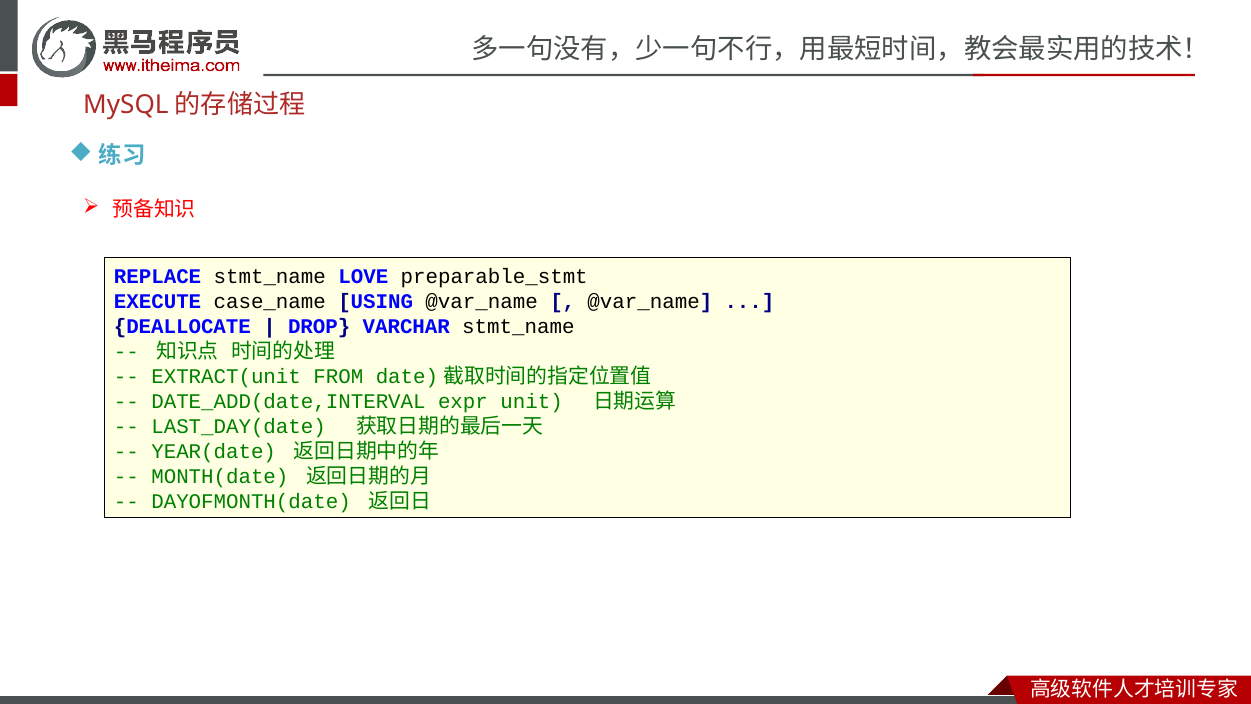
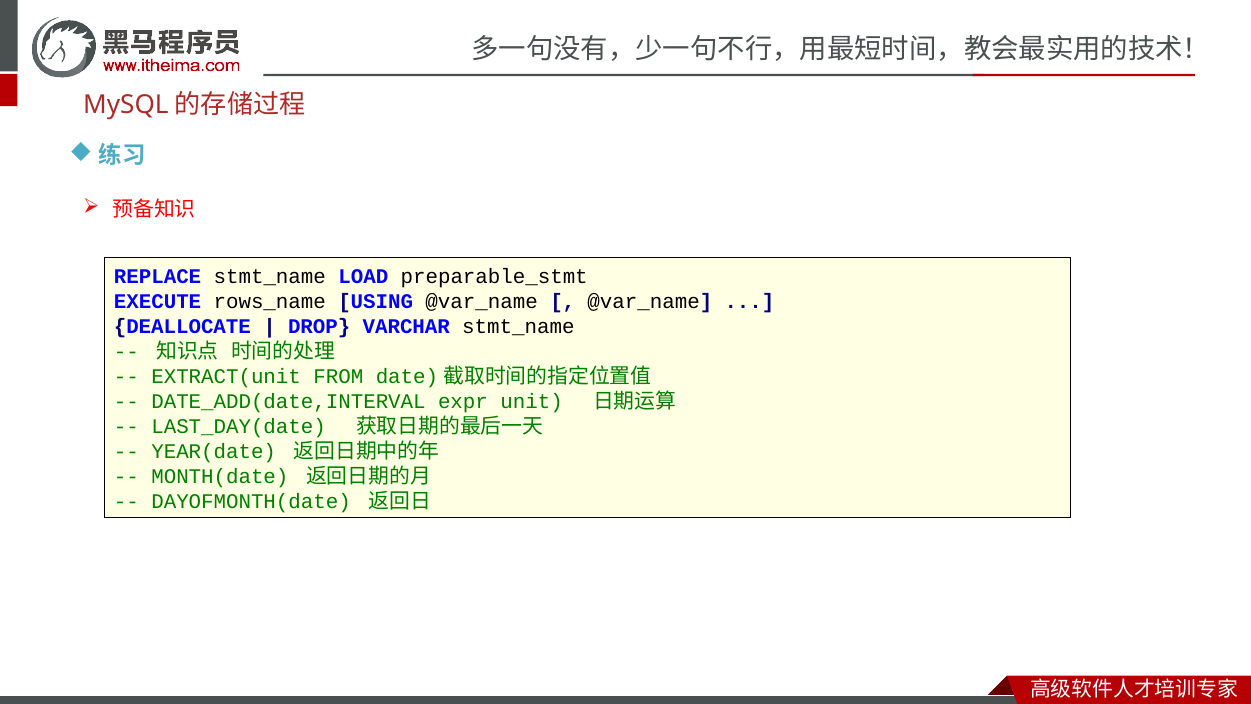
LOVE: LOVE -> LOAD (363, 276)
case_name: case_name -> rows_name (270, 301)
